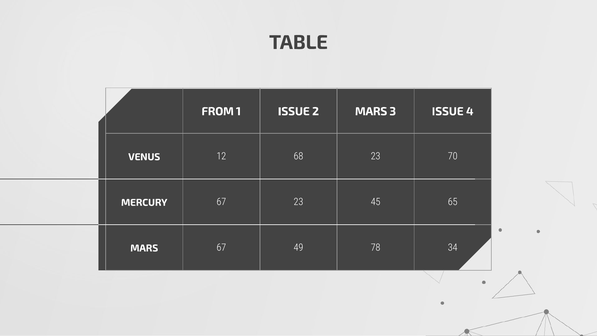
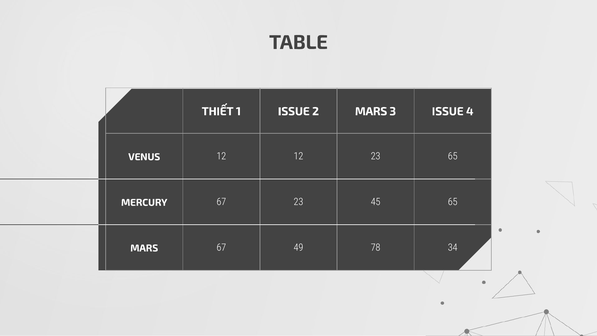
FROM: FROM -> THIẾT (218, 111)
12 68: 68 -> 12 (298, 156)
23 70: 70 -> 65 (453, 156)
